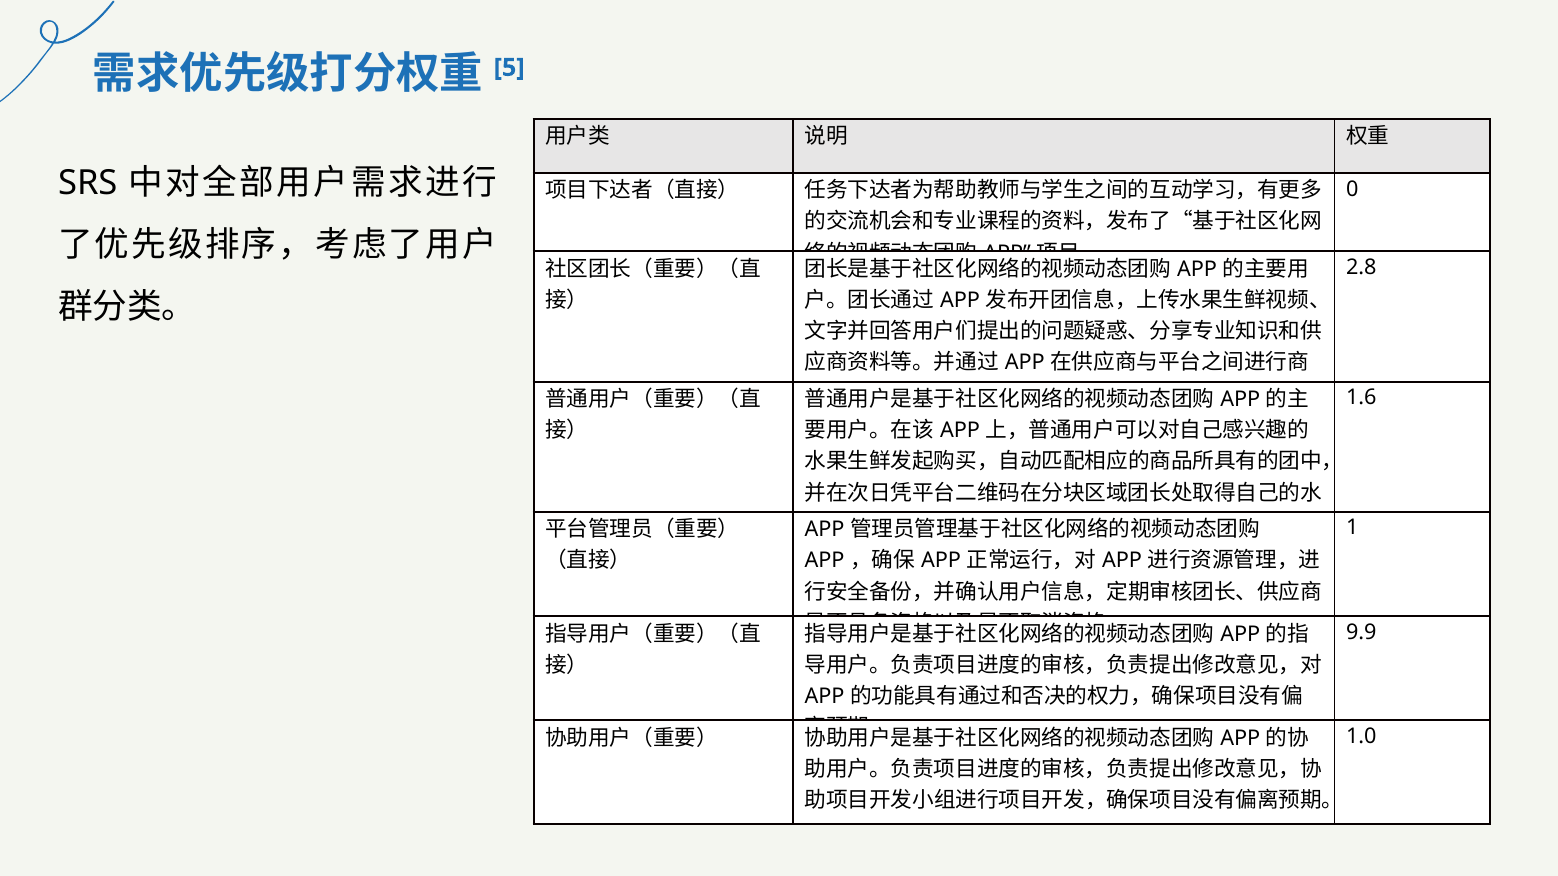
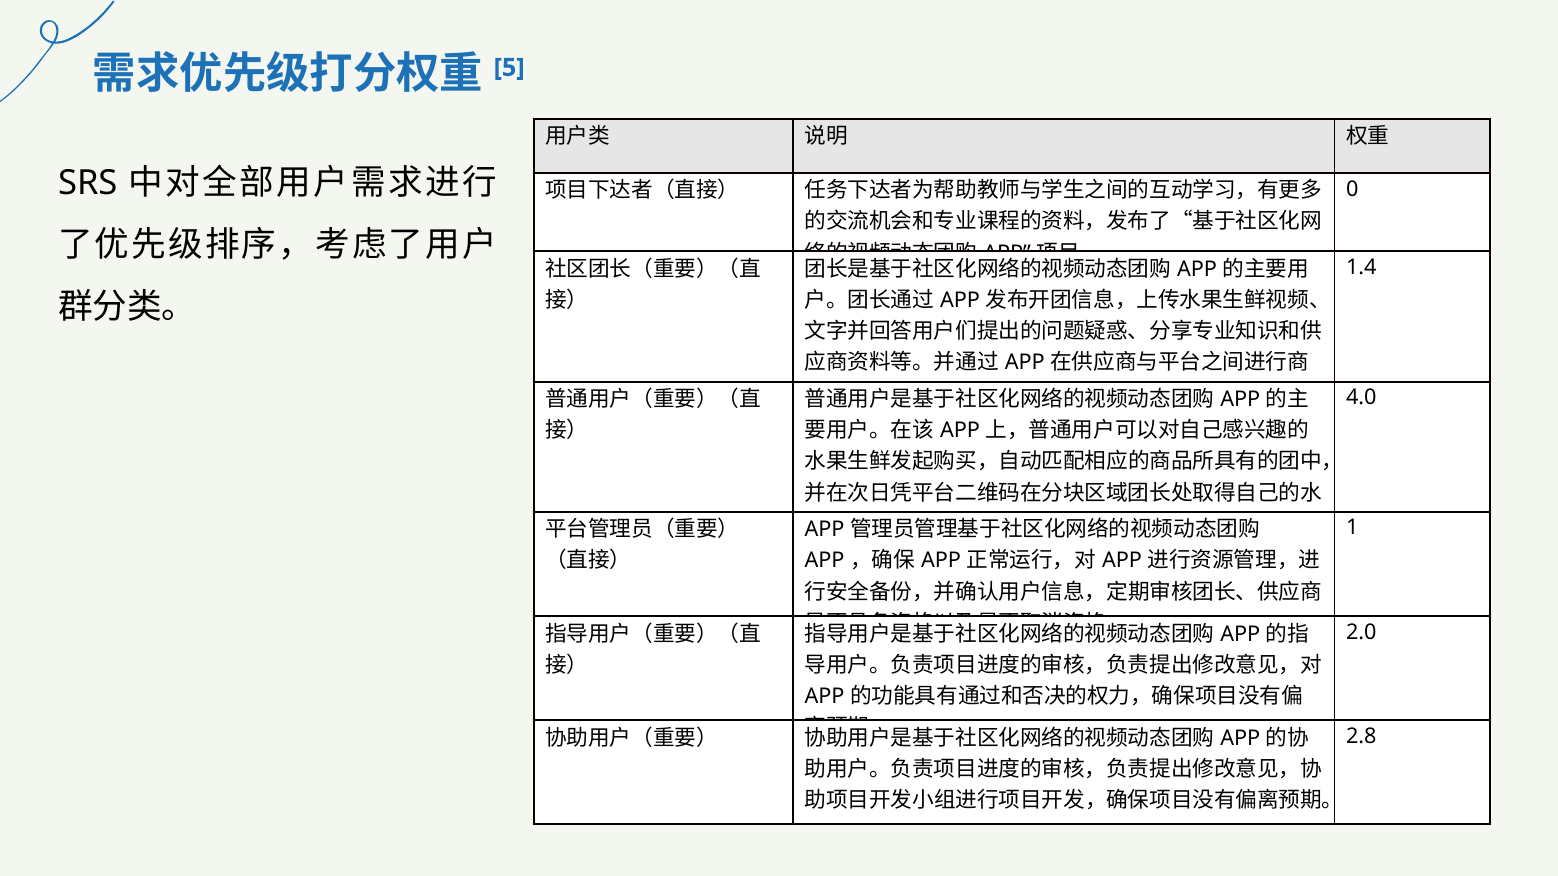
2.8: 2.8 -> 1.4 (1361, 267)
1.6: 1.6 -> 4.0 (1361, 398)
9.9: 9.9 -> 2.0 (1361, 632)
1.0: 1.0 -> 2.8 (1361, 737)
